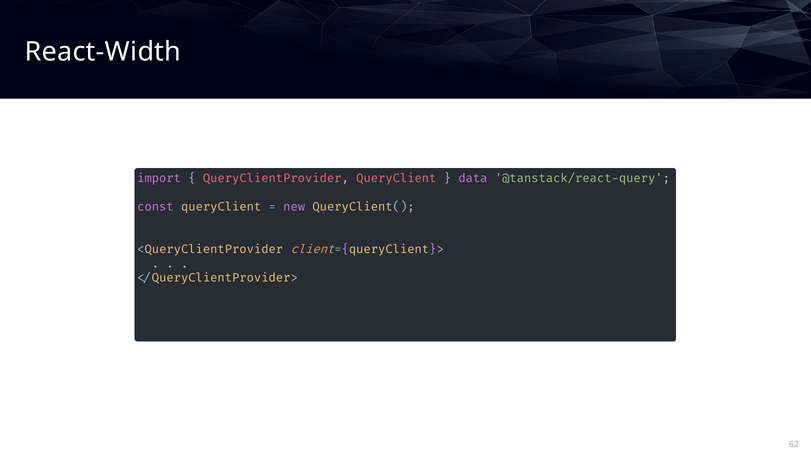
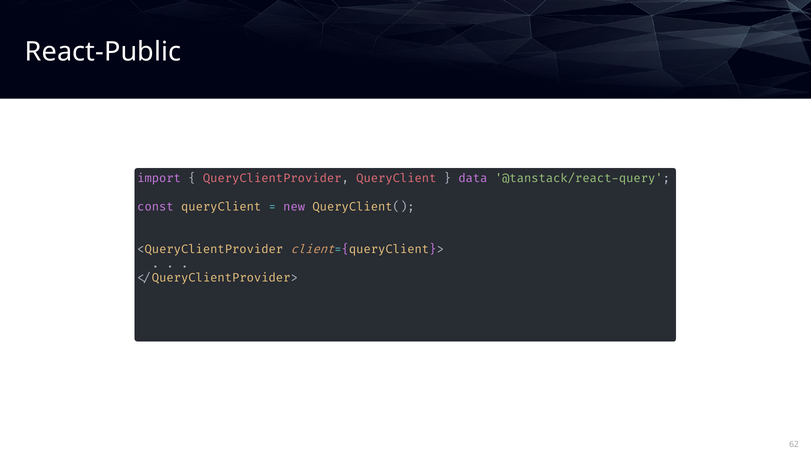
React-Width: React-Width -> React-Public (103, 52)
